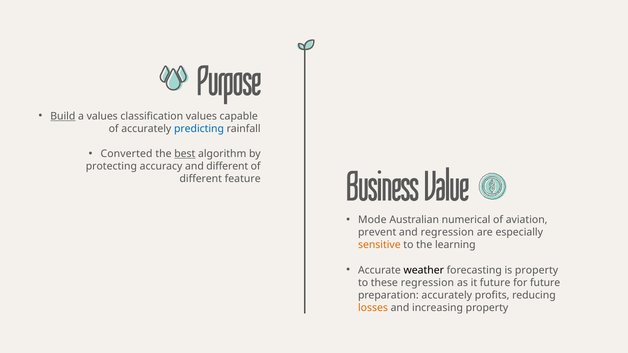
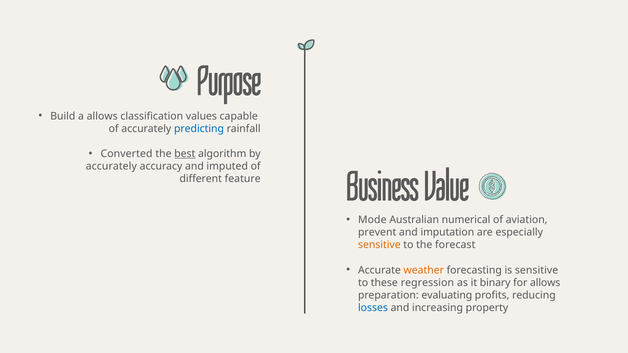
Build underline: present -> none (63, 116)
a values: values -> allows (102, 116)
protecting: protecting -> accurately (111, 166)
and different: different -> imputed (227, 166)
and regression: regression -> imputation (447, 233)
learning: learning -> forecast (455, 245)
weather colour: black -> orange (424, 270)
is property: property -> sensitive (537, 270)
it future: future -> binary (495, 283)
for future: future -> allows (545, 283)
preparation accurately: accurately -> evaluating (447, 295)
losses colour: orange -> blue (373, 308)
